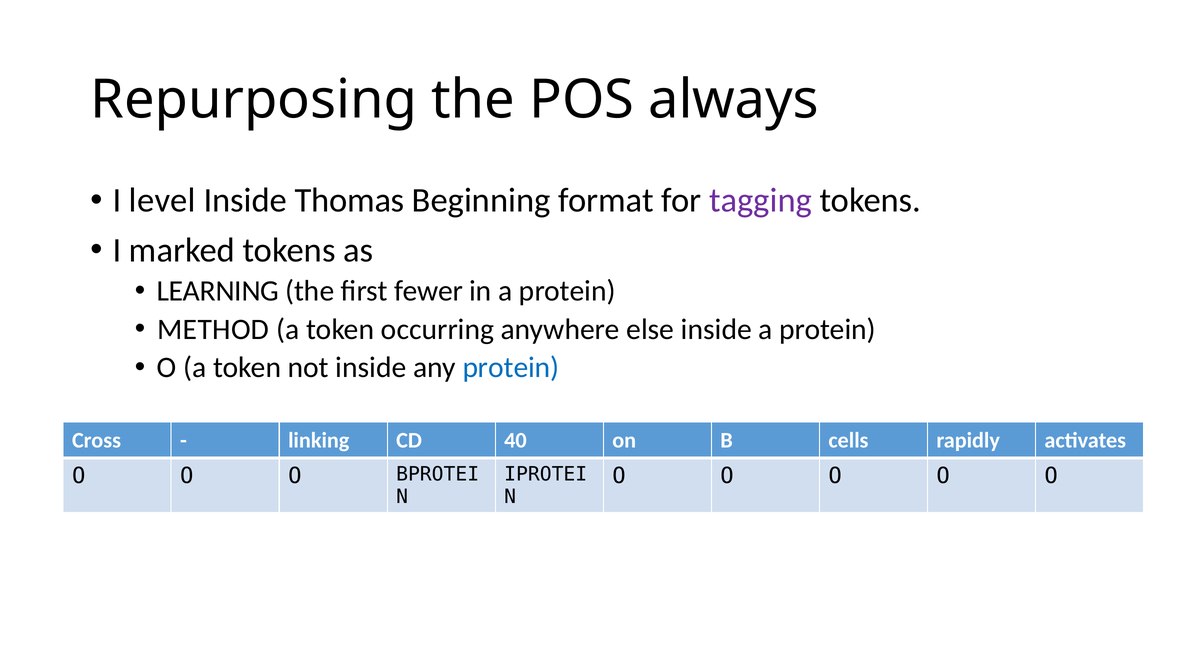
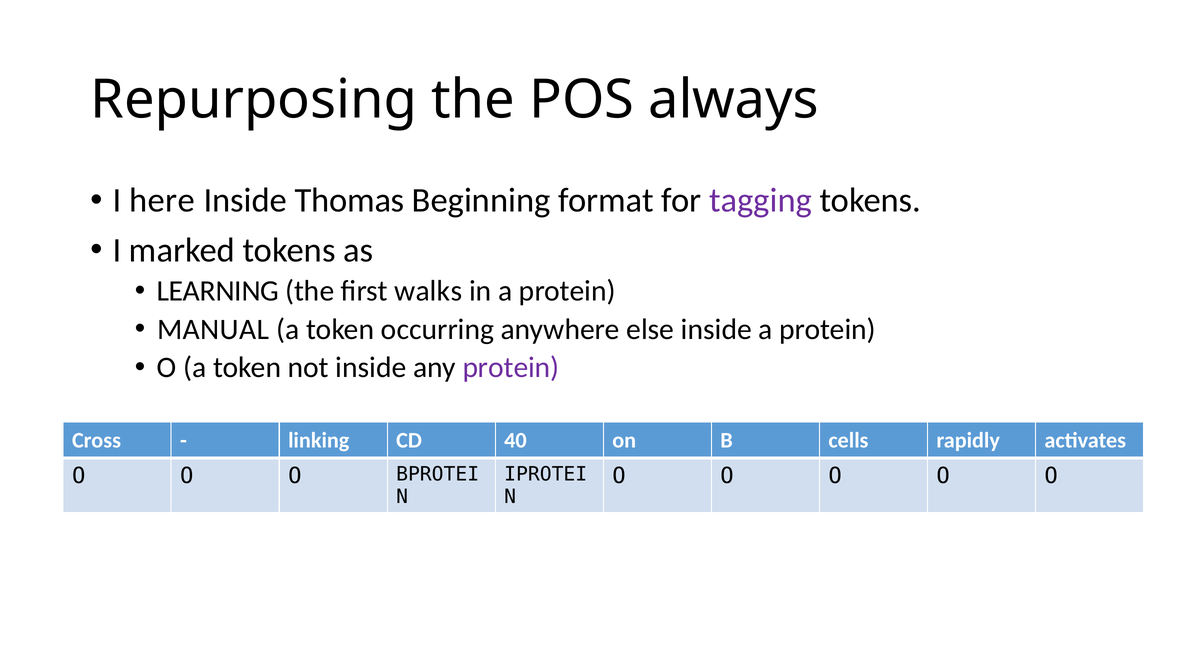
level: level -> here (162, 200)
fewer: fewer -> walks (428, 291)
METHOD: METHOD -> MANUAL (213, 329)
protein colour: blue -> purple (511, 367)
